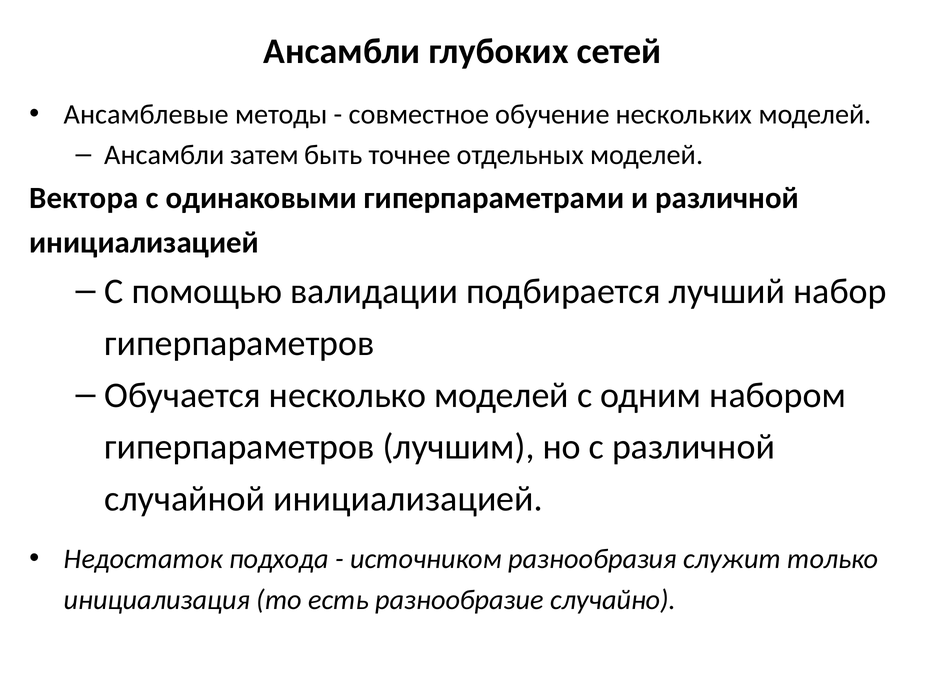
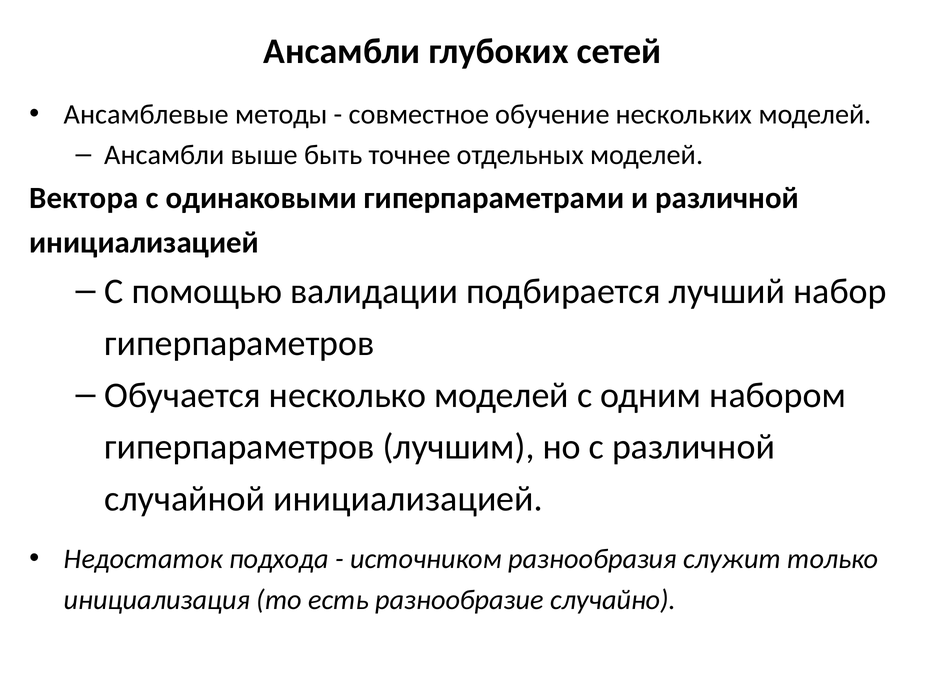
затем: затем -> выше (264, 155)
